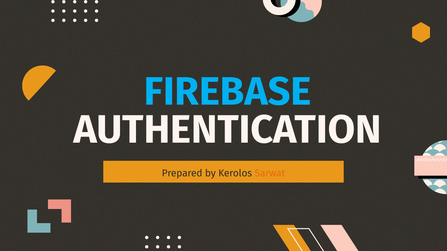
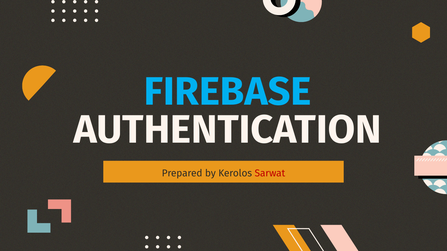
Sarwat colour: orange -> red (270, 174)
